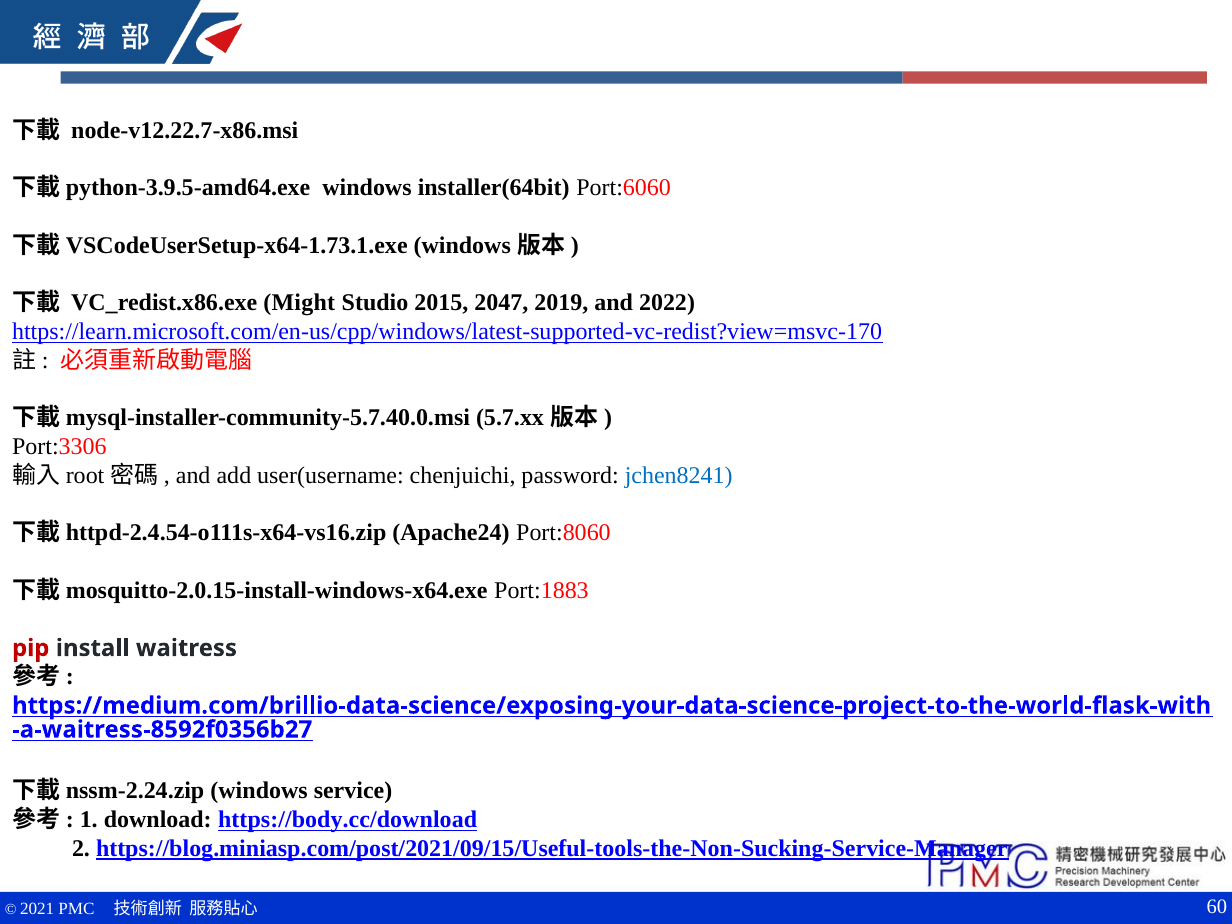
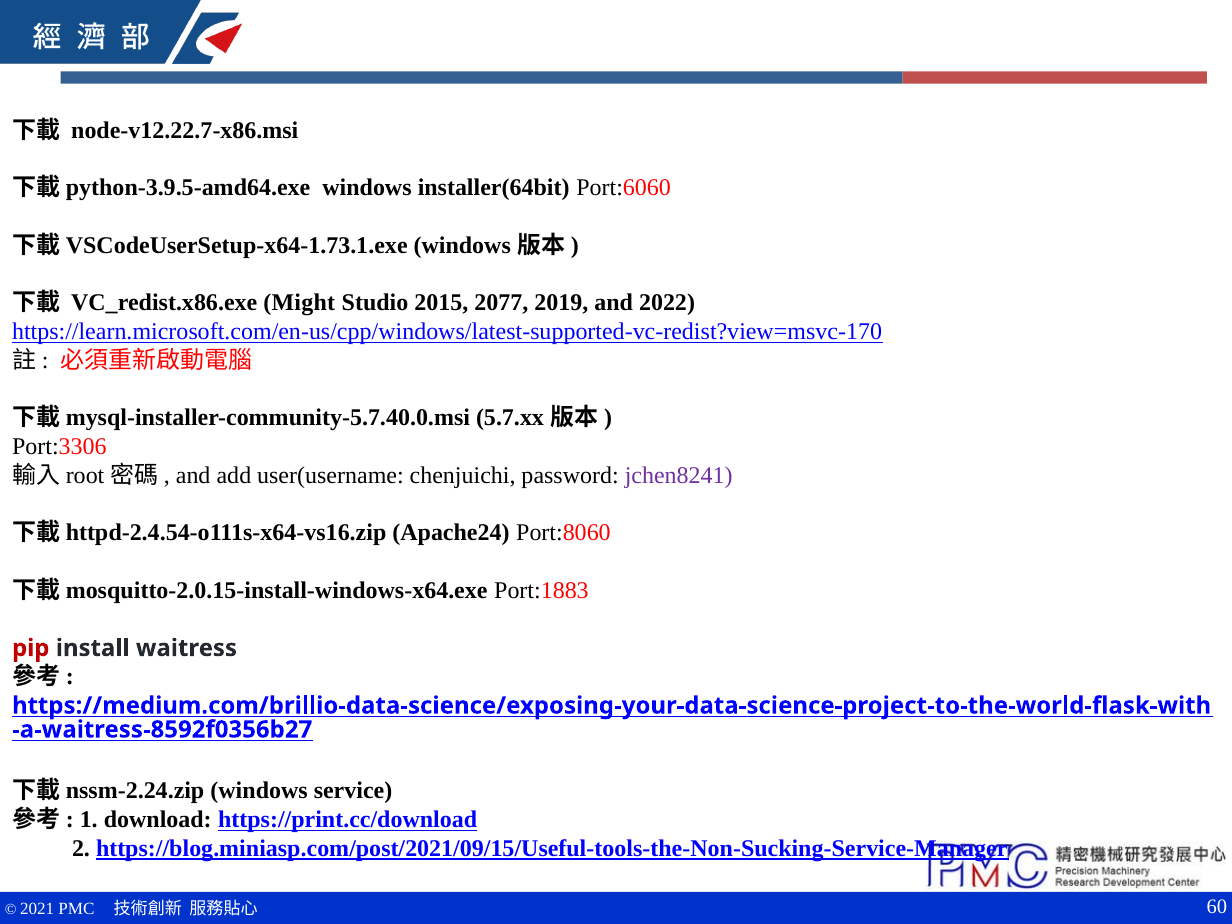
2047: 2047 -> 2077 (501, 303)
jchen8241 colour: blue -> purple (679, 476)
https://body.cc/download: https://body.cc/download -> https://print.cc/download (348, 820)
